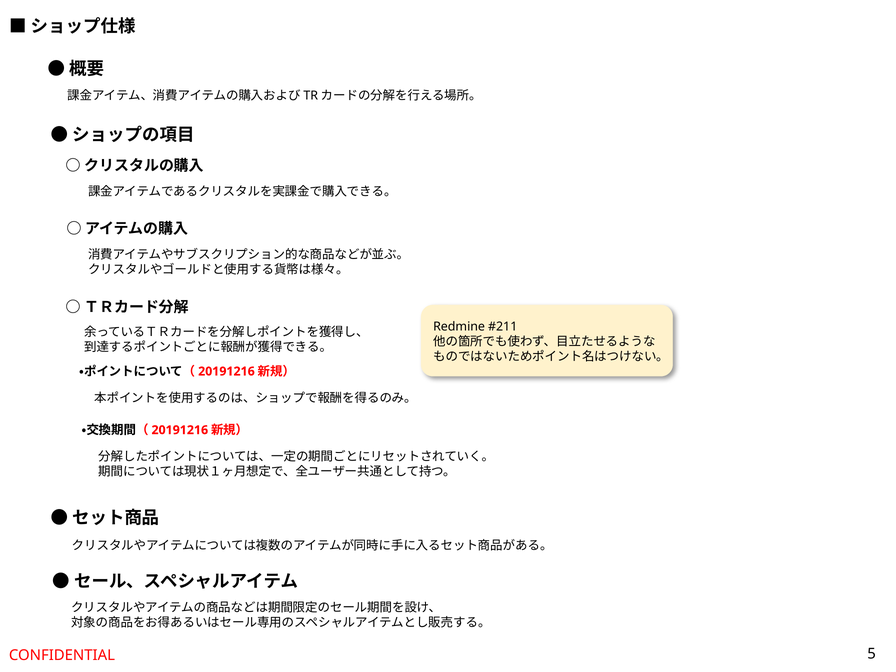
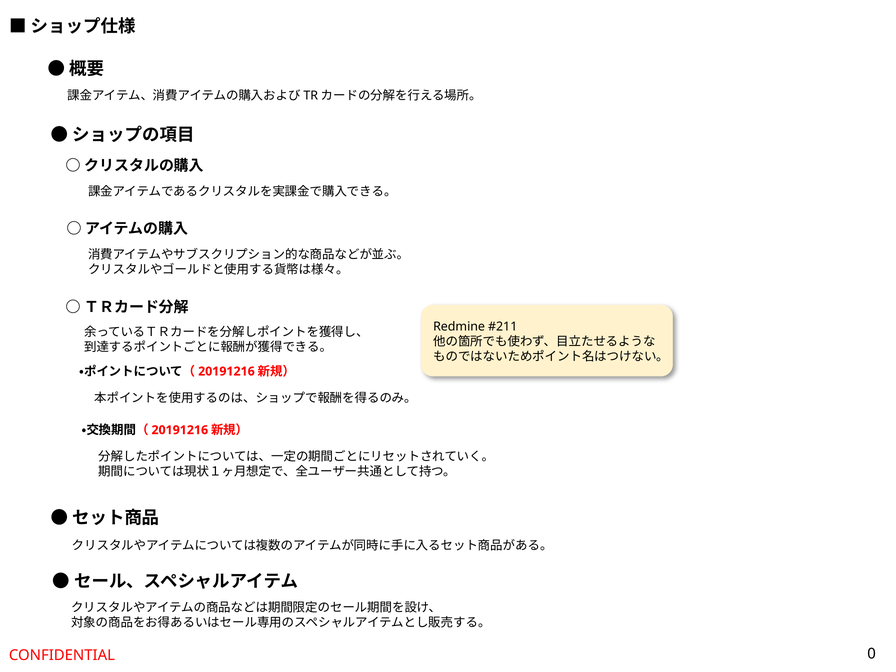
5: 5 -> 0 (872, 654)
